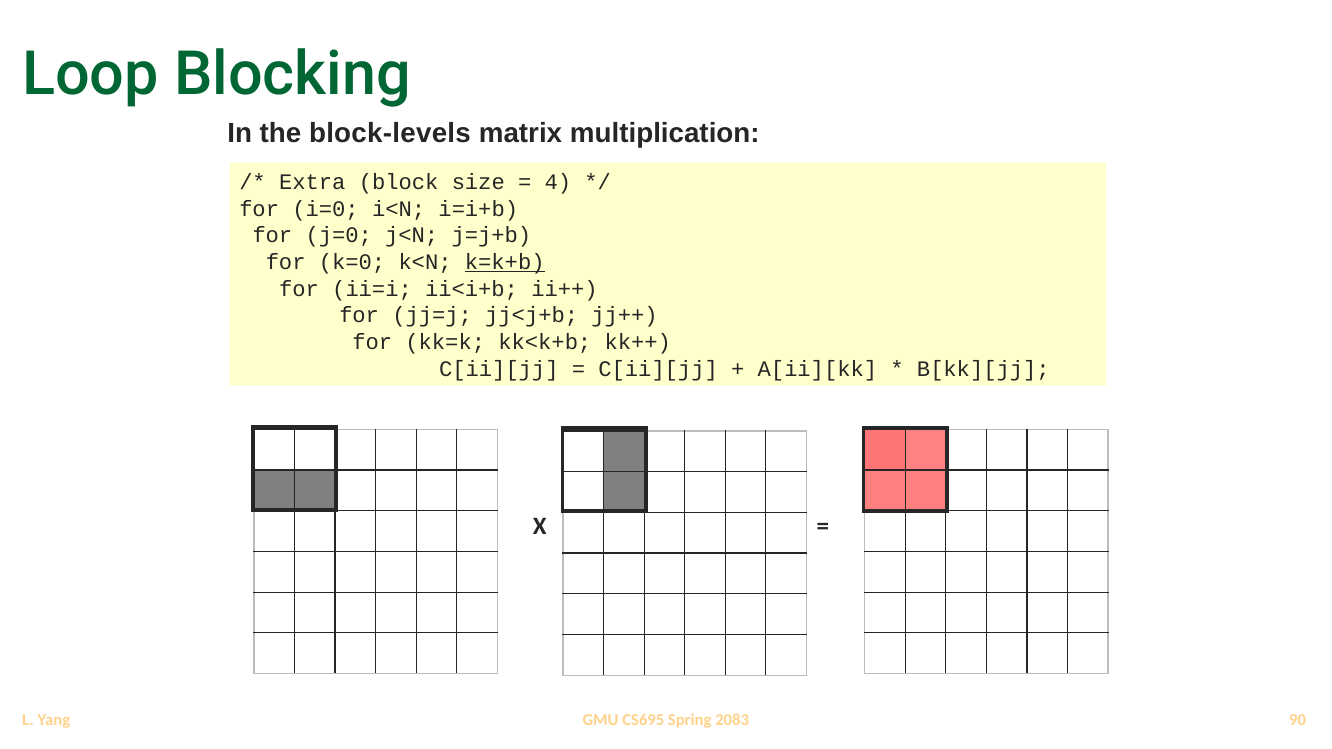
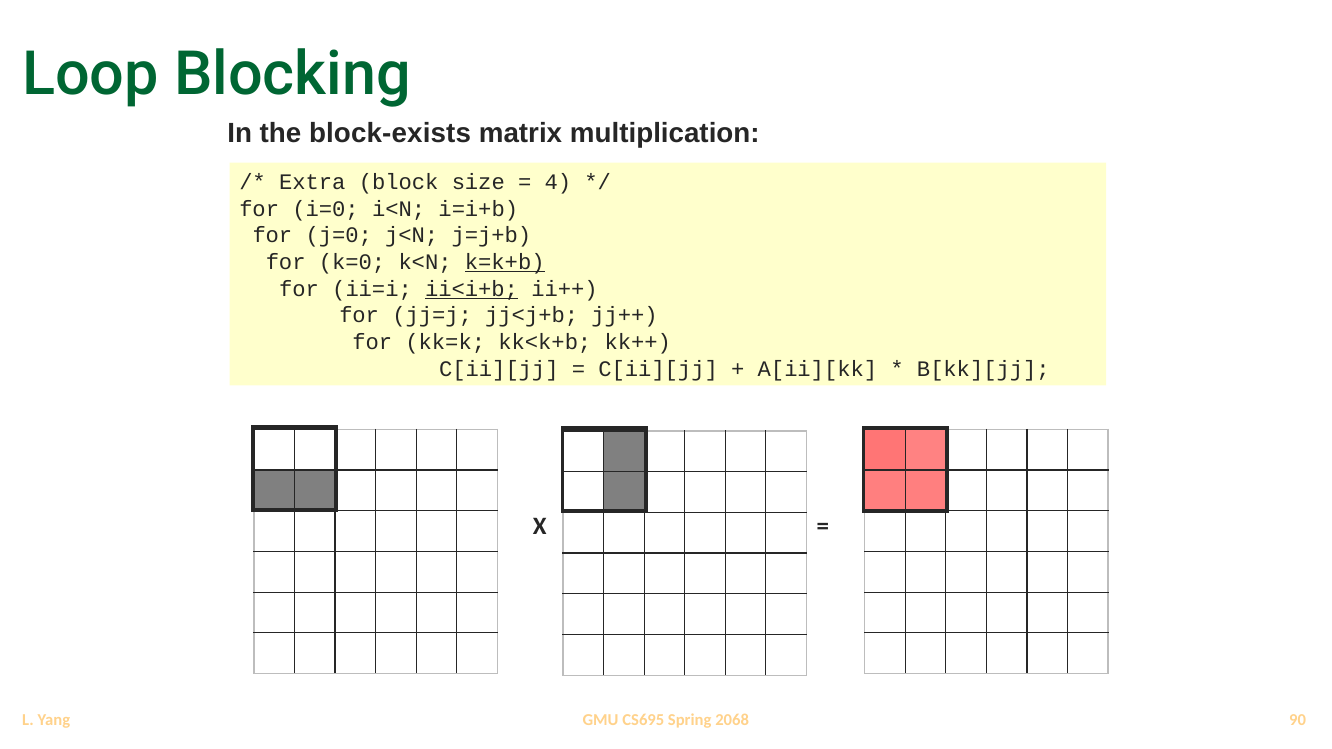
block-levels: block-levels -> block-exists (390, 134)
ii<i+b underline: none -> present (472, 289)
2083: 2083 -> 2068 (732, 720)
